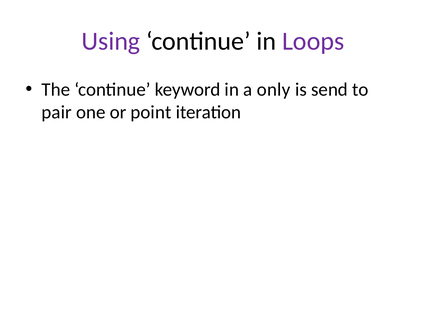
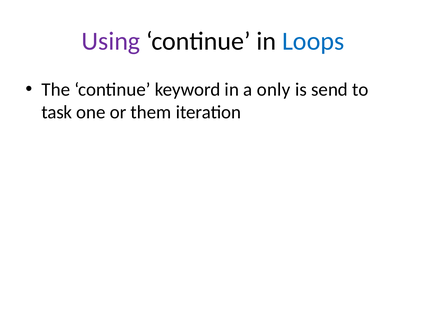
Loops colour: purple -> blue (313, 41)
pair: pair -> task (57, 112)
point: point -> them (151, 112)
